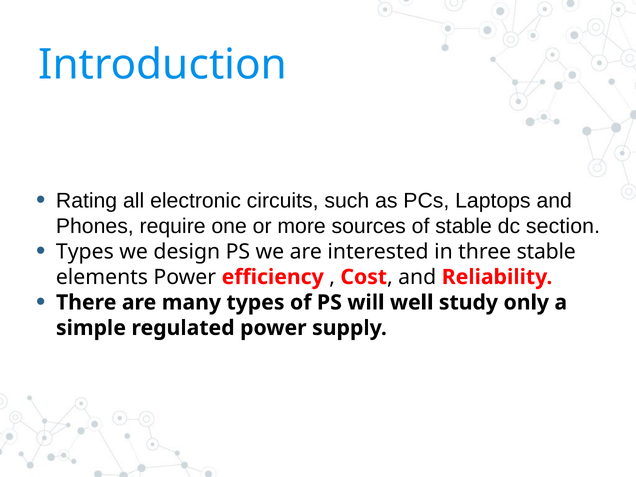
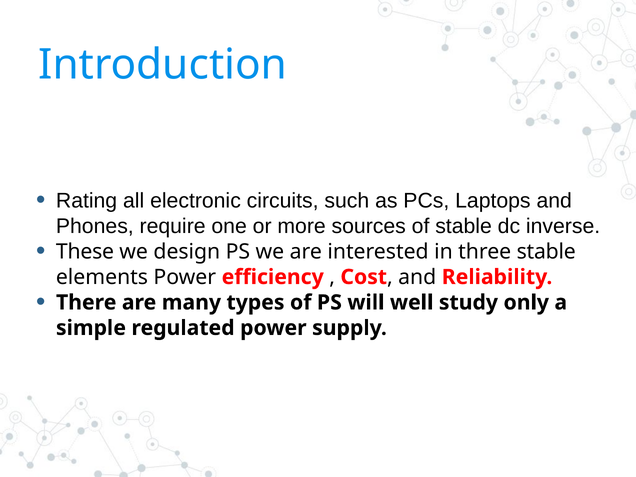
section: section -> inverse (563, 226)
Types: Types -> These (85, 252)
